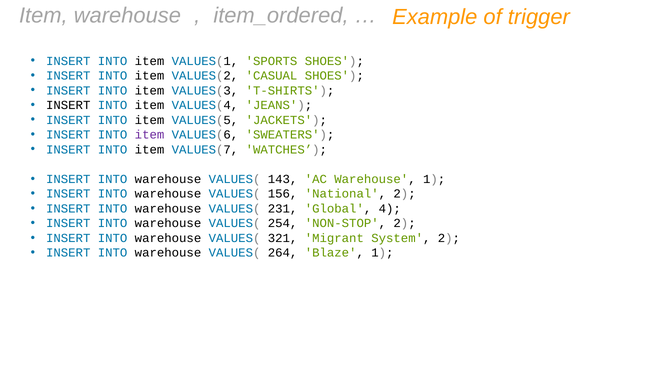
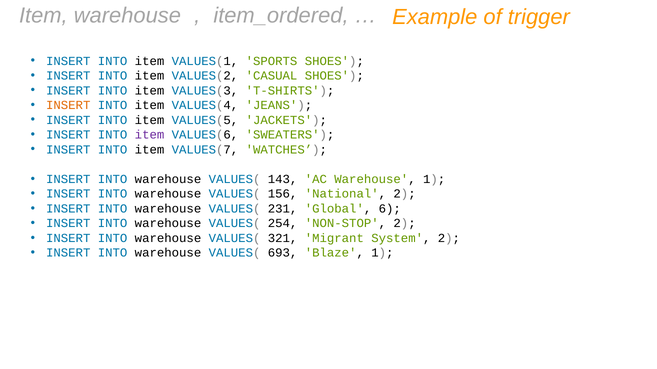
INSERT colour: black -> orange (68, 105)
4: 4 -> 6 (390, 209)
264: 264 -> 693 (283, 253)
